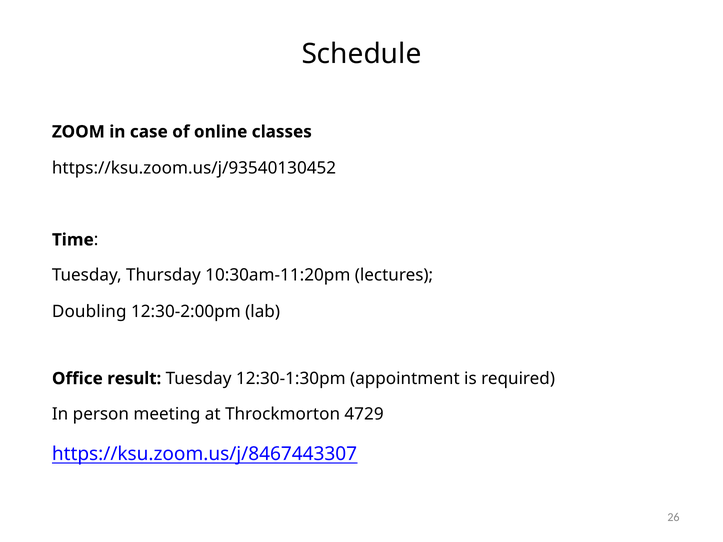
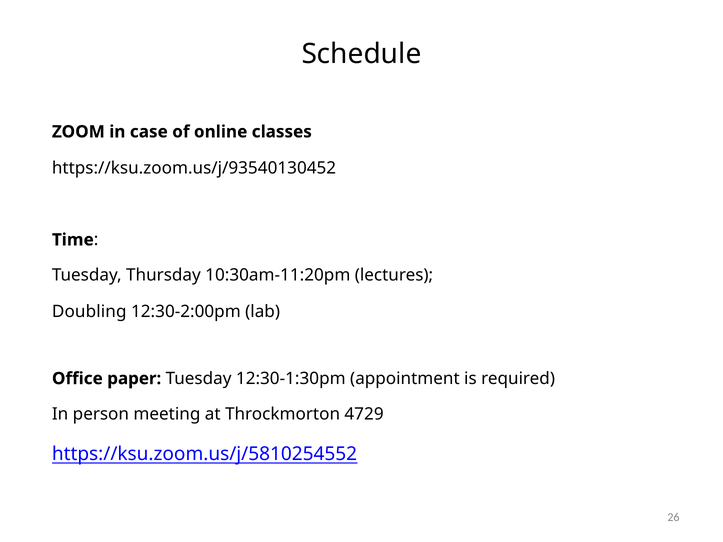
result: result -> paper (134, 379)
https://ksu.zoom.us/j/8467443307: https://ksu.zoom.us/j/8467443307 -> https://ksu.zoom.us/j/5810254552 (205, 454)
